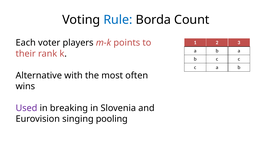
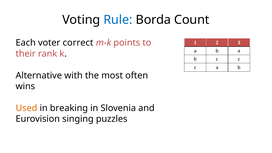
players: players -> correct (78, 43)
Used colour: purple -> orange (26, 108)
pooling: pooling -> puzzles (112, 119)
